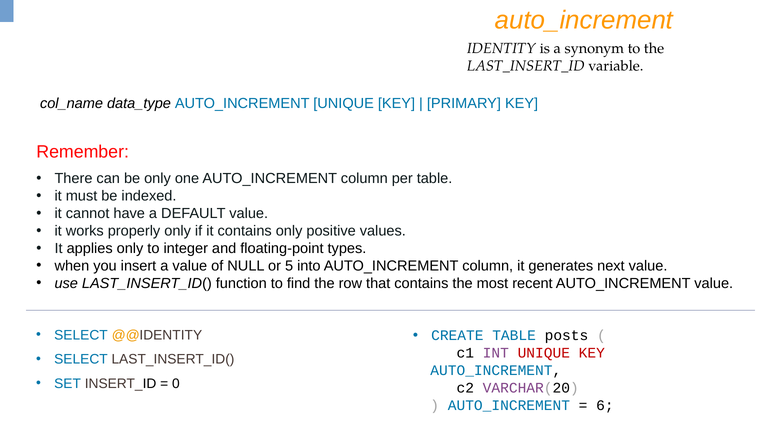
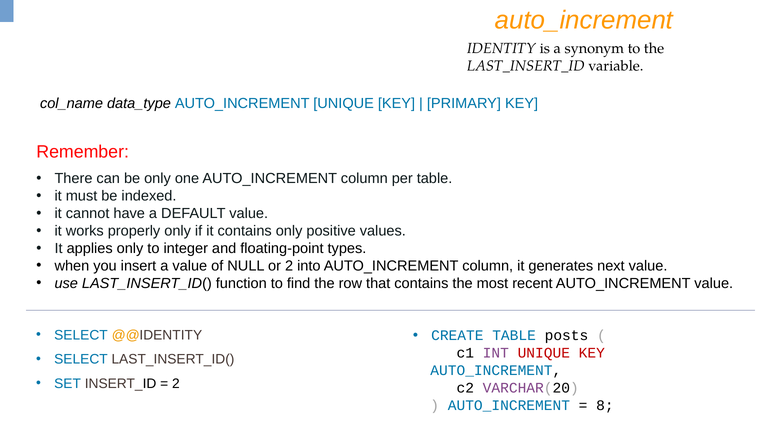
or 5: 5 -> 2 (289, 266)
0: 0 -> 2 (176, 383)
6: 6 -> 8 (605, 405)
